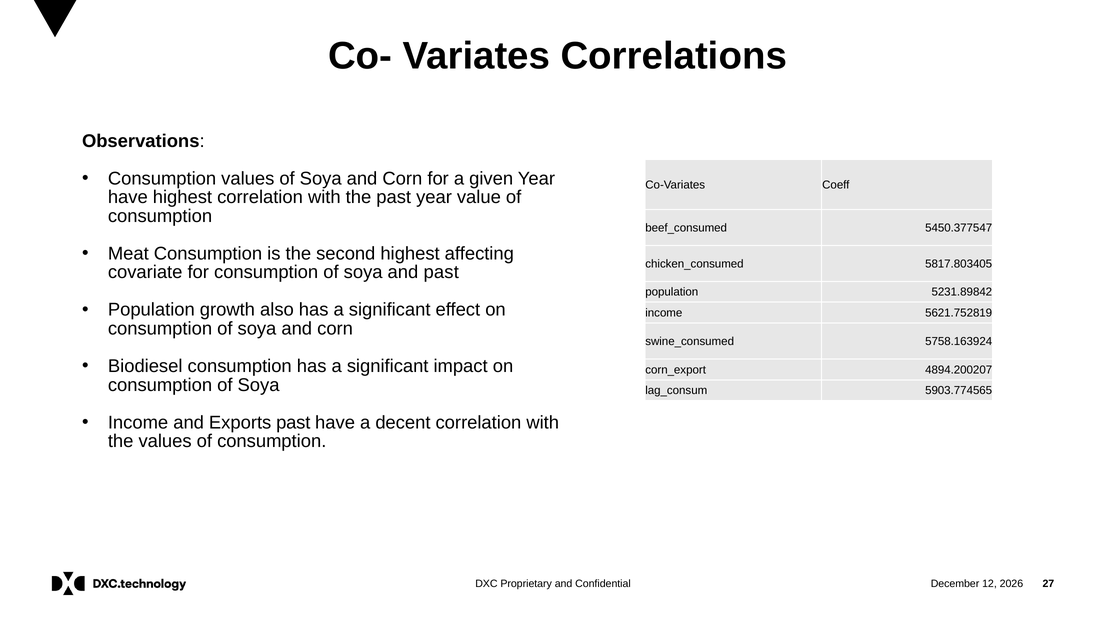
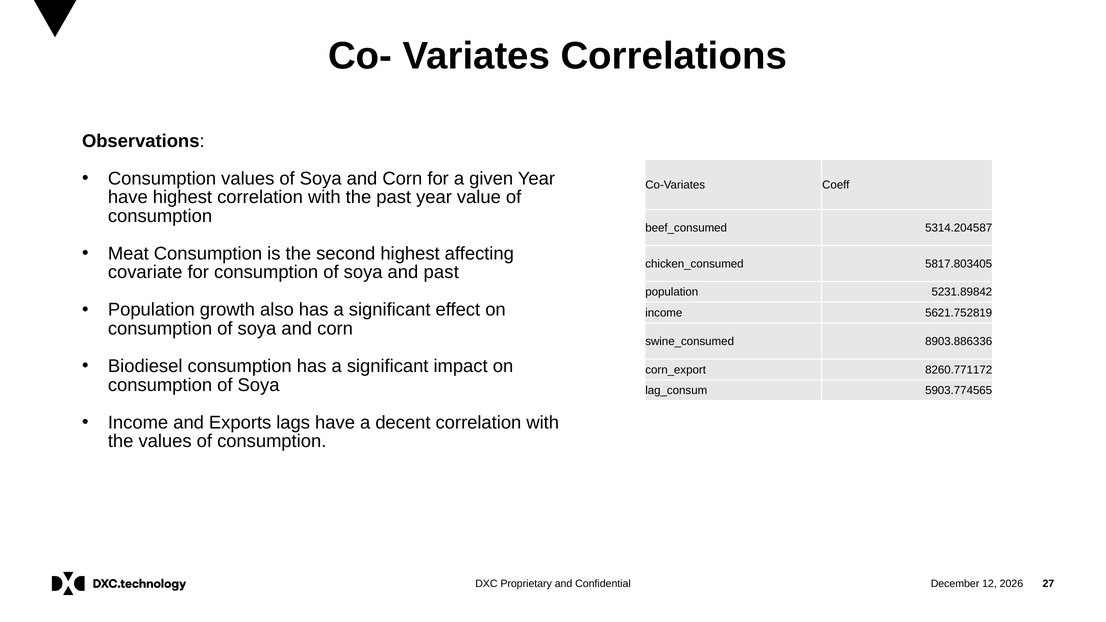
5450.377547: 5450.377547 -> 5314.204587 (959, 228)
5758.163924: 5758.163924 -> 8903.886336 (959, 341)
4894.200207: 4894.200207 -> 8260.771172 (959, 370)
Exports past: past -> lags (293, 423)
